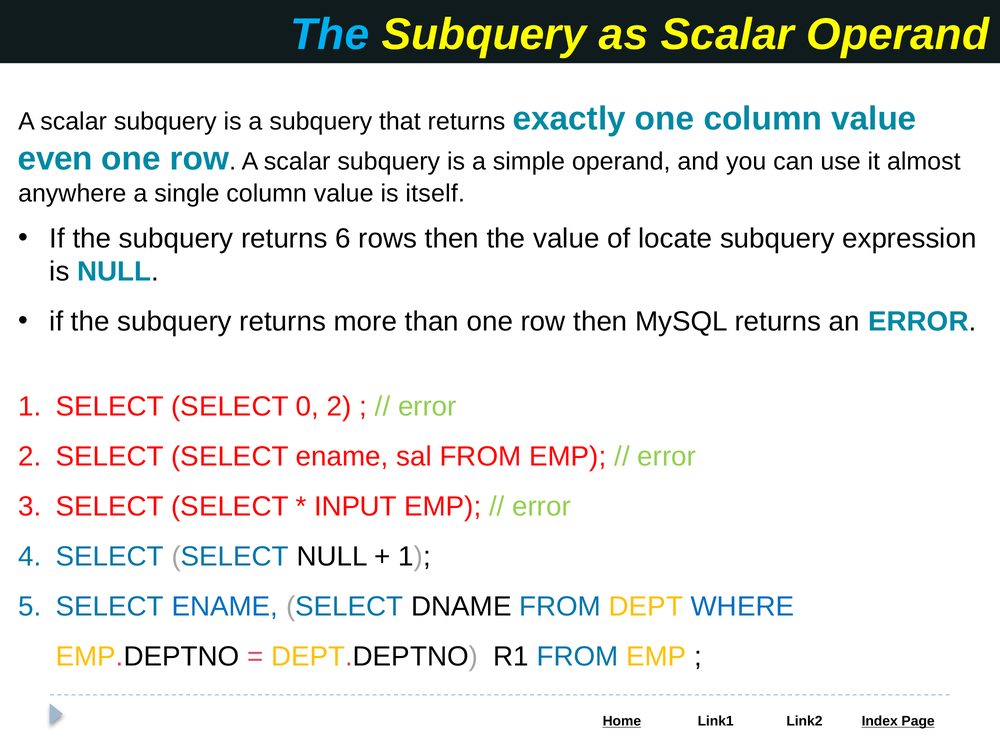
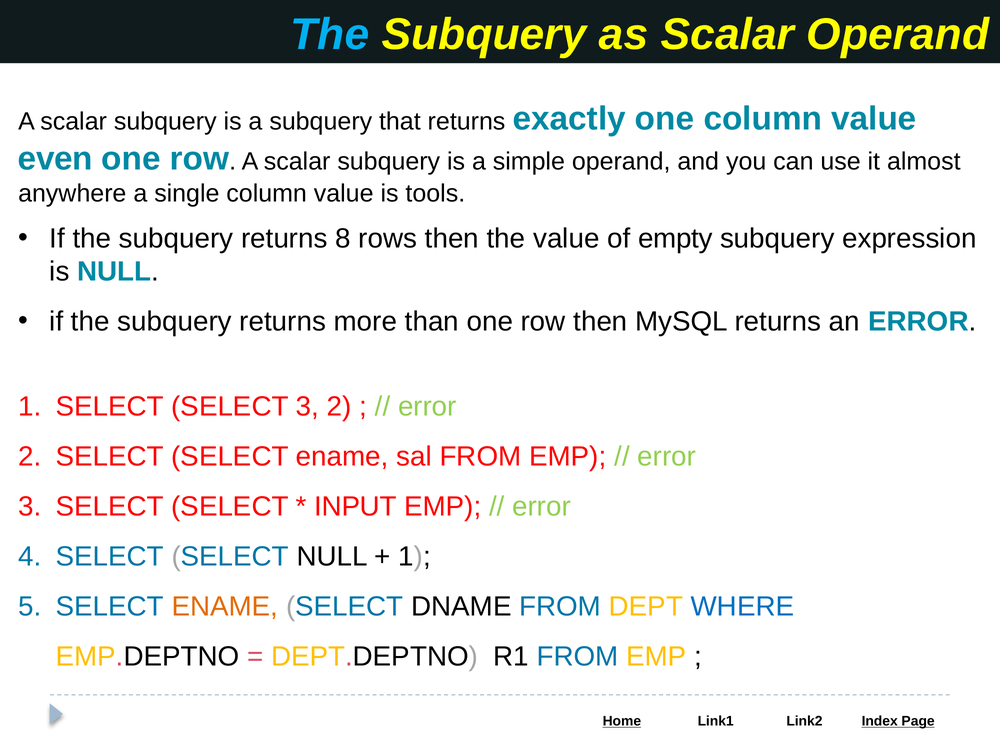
itself: itself -> tools (435, 193)
6: 6 -> 8 (343, 238)
locate: locate -> empty (675, 238)
SELECT 0: 0 -> 3 (307, 407)
ENAME colour: blue -> orange (225, 607)
